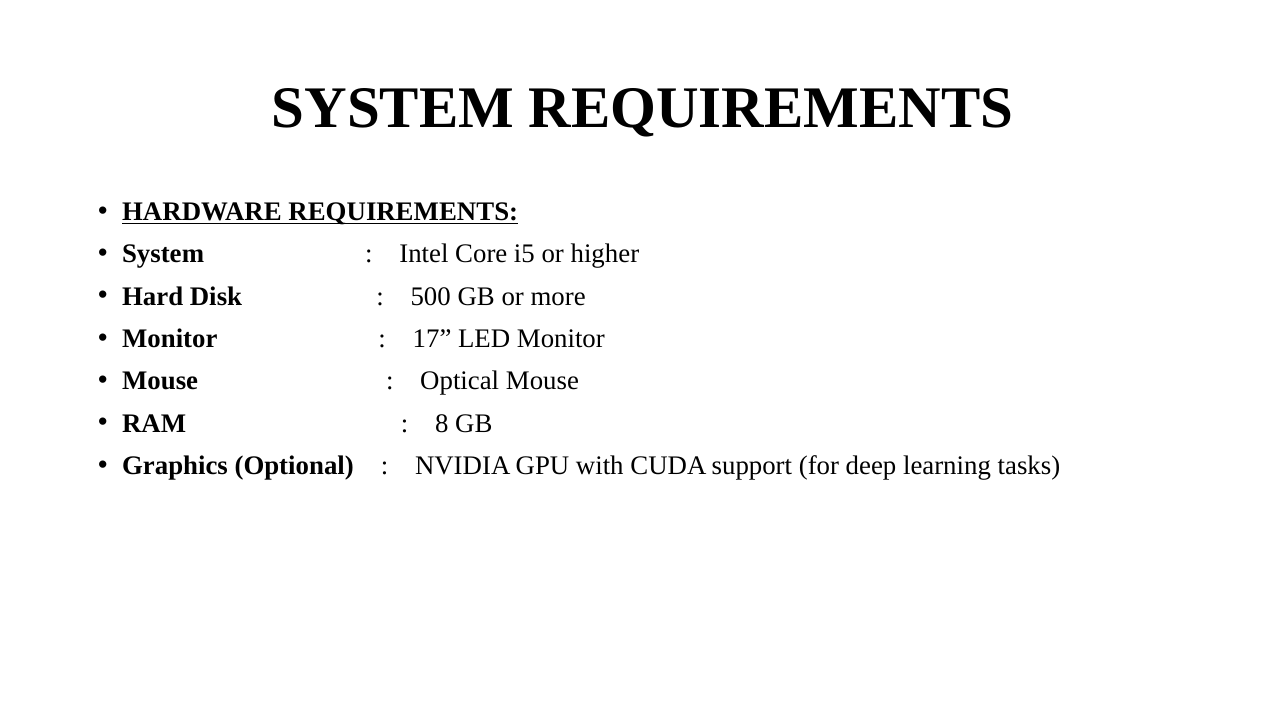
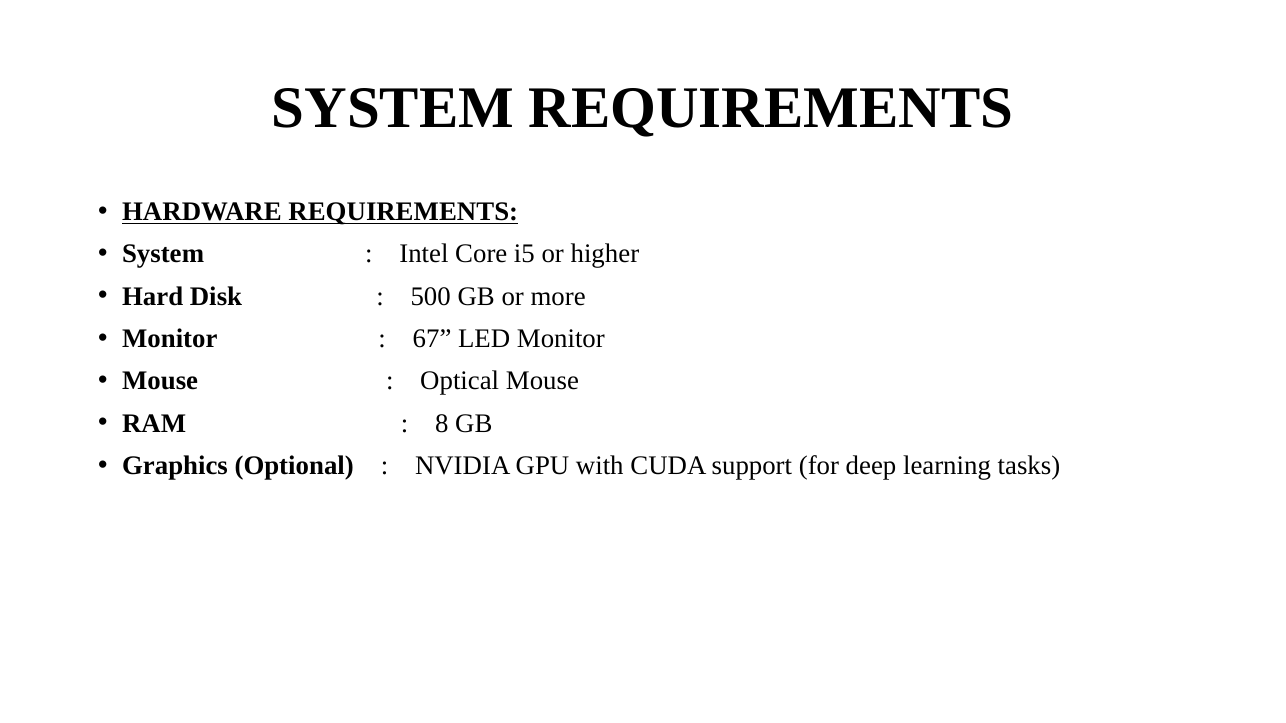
17: 17 -> 67 (432, 339)
